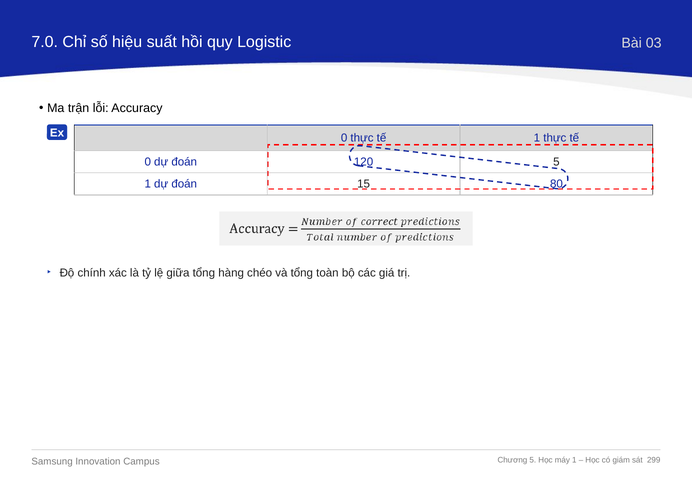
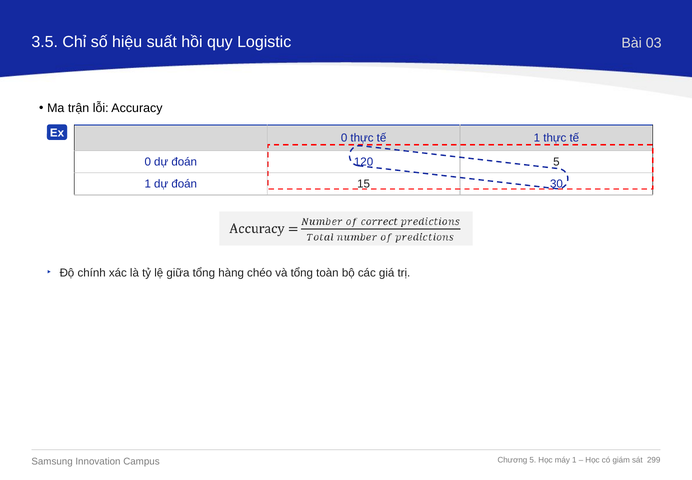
7.0: 7.0 -> 3.5 (45, 42)
80: 80 -> 30 (556, 184)
